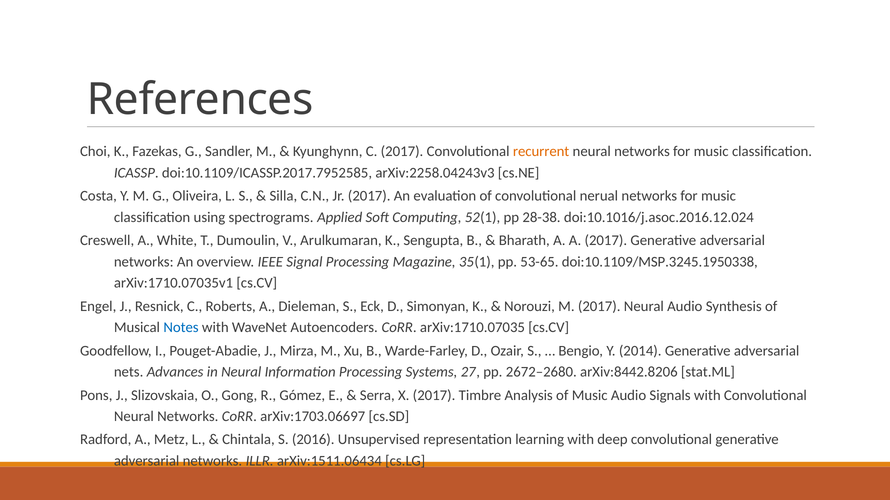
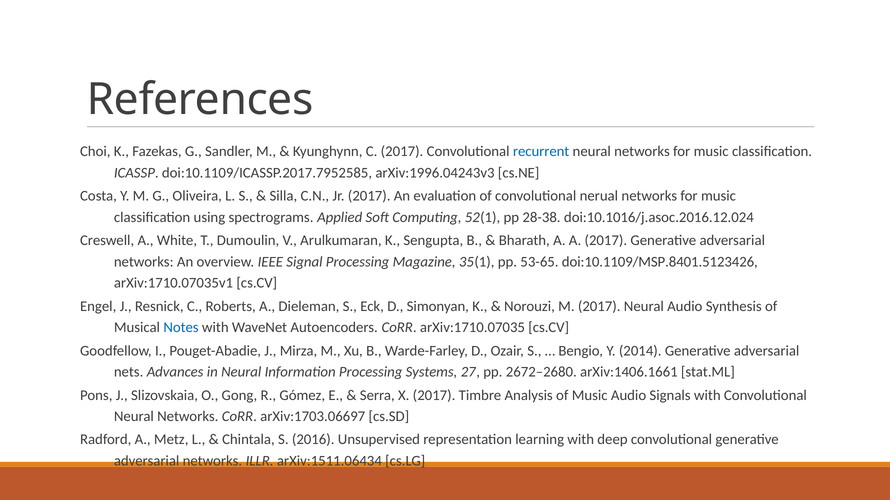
recurrent colour: orange -> blue (541, 152)
arXiv:2258.04243v3: arXiv:2258.04243v3 -> arXiv:1996.04243v3 (435, 173)
doi:10.1109/MSP.3245.1950338: doi:10.1109/MSP.3245.1950338 -> doi:10.1109/MSP.8401.5123426 (660, 262)
arXiv:8442.8206: arXiv:8442.8206 -> arXiv:1406.1661 (629, 372)
